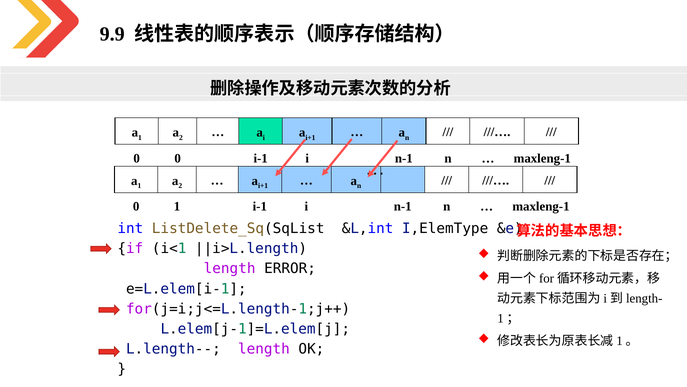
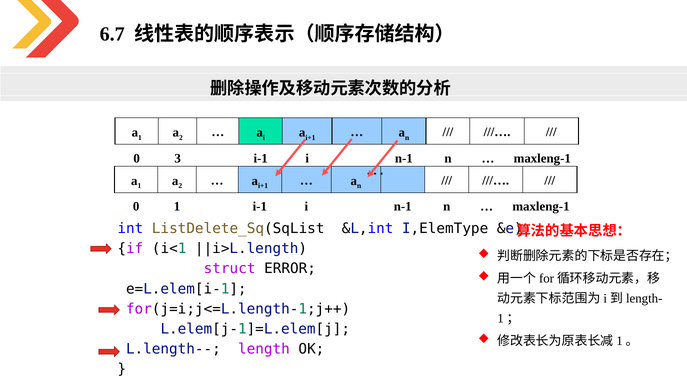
9.9: 9.9 -> 6.7 (112, 34)
0 0: 0 -> 3 (178, 158)
length: length -> struct (230, 268)
